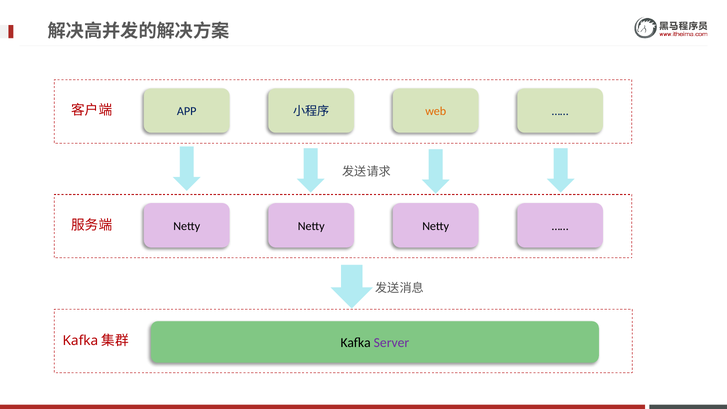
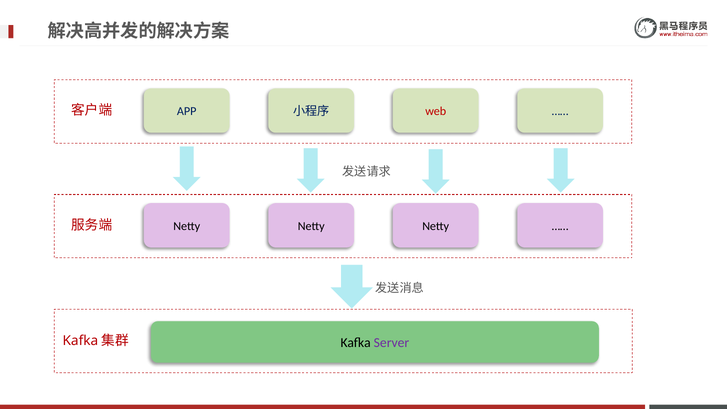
web colour: orange -> red (436, 111)
